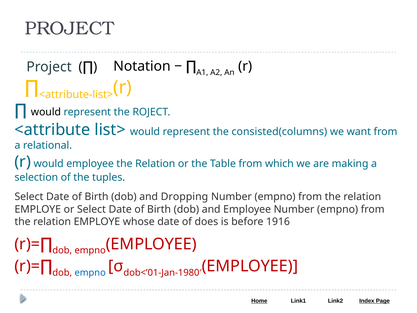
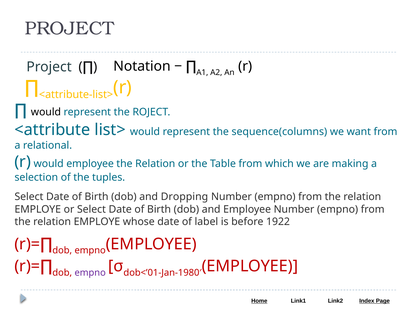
consisted(columns: consisted(columns -> sequence(columns (279, 132)
does: does -> label (206, 222)
1916: 1916 -> 1922 (278, 222)
empno colour: blue -> purple (90, 272)
